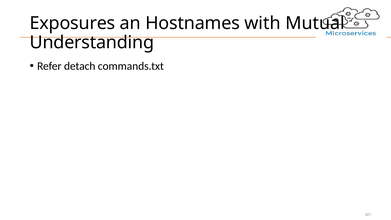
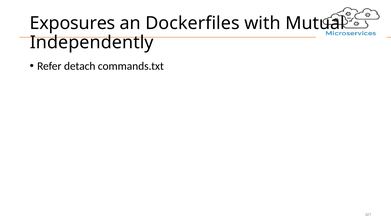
Hostnames: Hostnames -> Dockerfiles (193, 23)
Understanding: Understanding -> Independently (92, 43)
